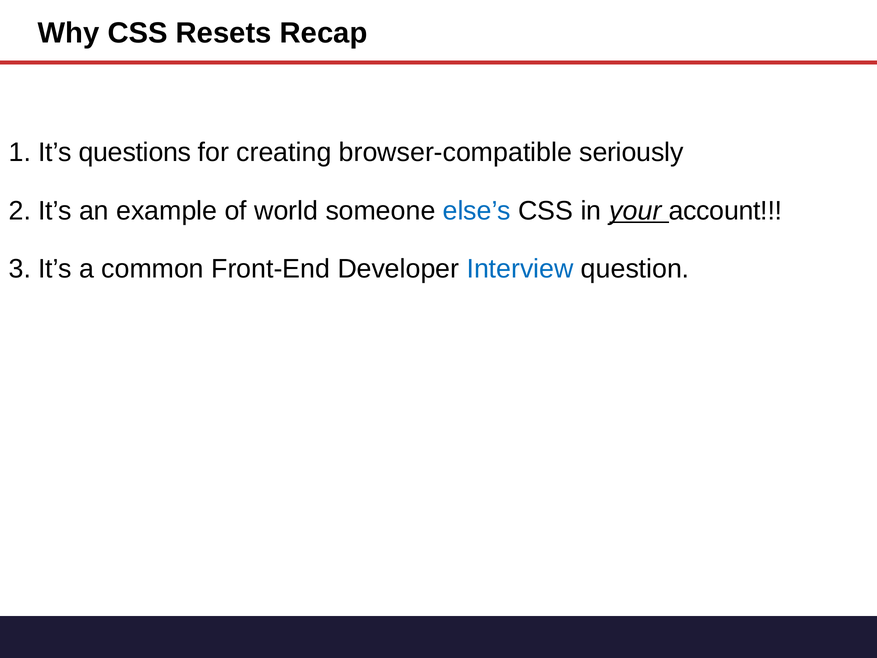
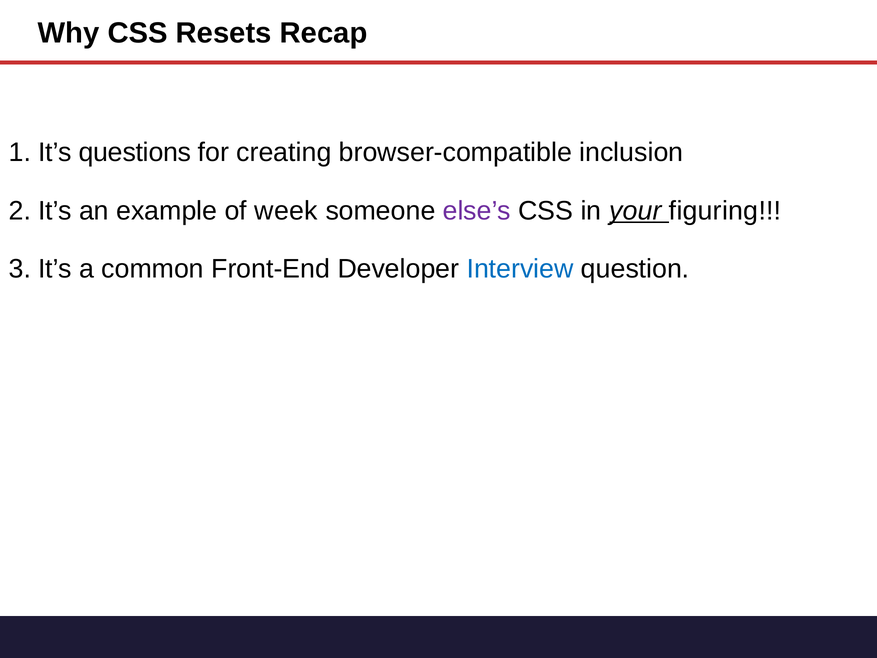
seriously: seriously -> inclusion (631, 152)
world: world -> week (286, 211)
else’s colour: blue -> purple (477, 211)
account: account -> figuring (725, 211)
